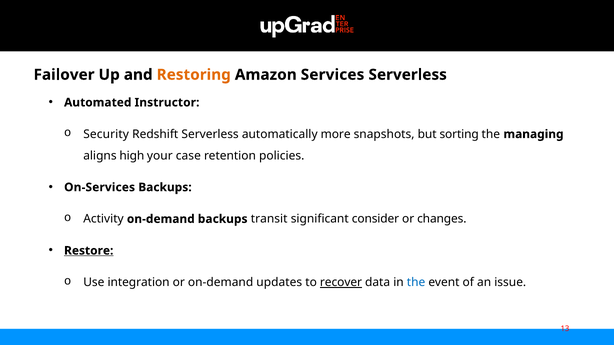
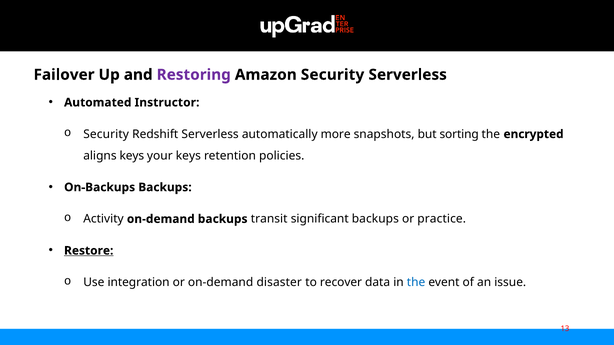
Restoring colour: orange -> purple (194, 75)
Amazon Services: Services -> Security (333, 75)
managing: managing -> encrypted (534, 134)
aligns high: high -> keys (132, 156)
your case: case -> keys (188, 156)
On-Services: On-Services -> On-Backups (100, 188)
significant consider: consider -> backups (375, 219)
changes: changes -> practice (442, 219)
updates: updates -> disaster (279, 283)
recover underline: present -> none (341, 283)
